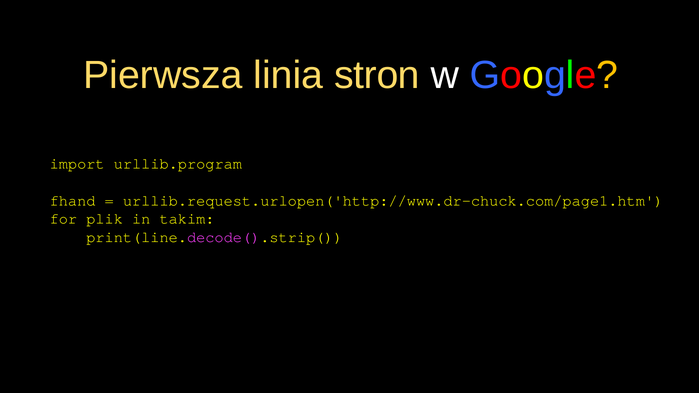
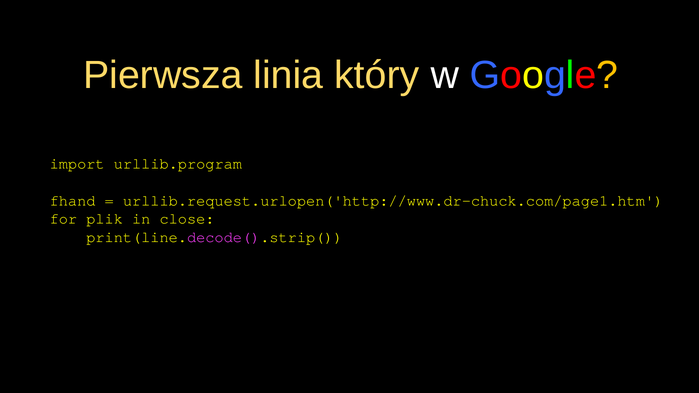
stron: stron -> który (377, 76)
takim: takim -> close (187, 219)
